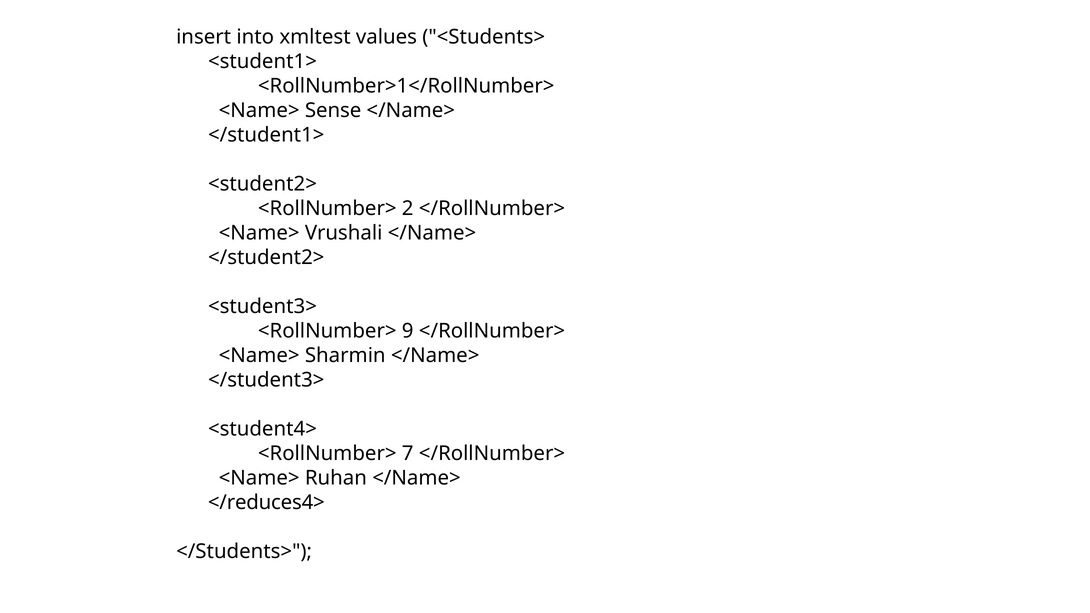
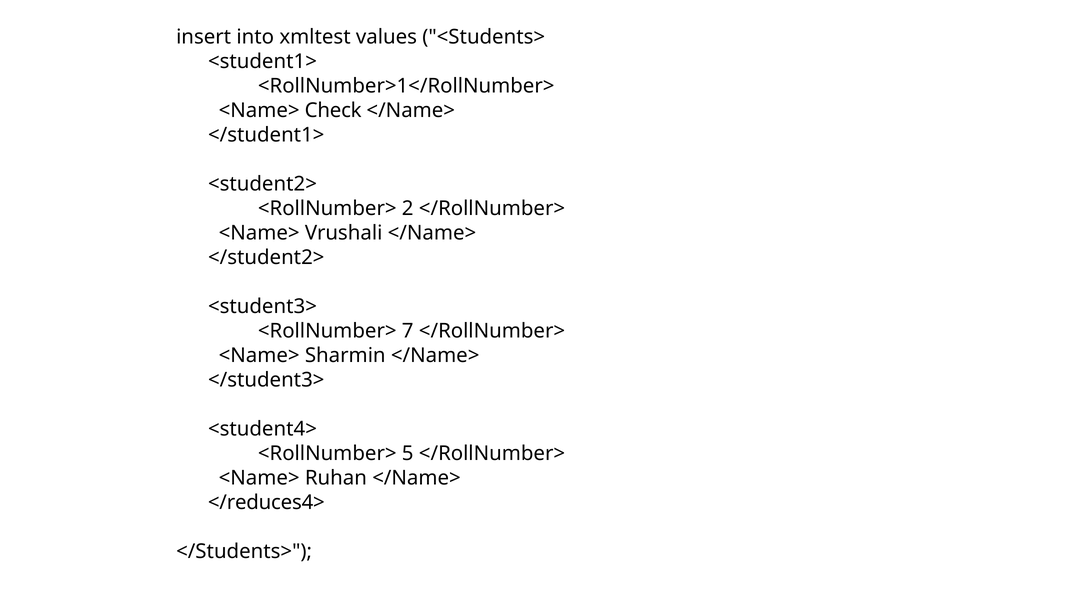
Sense: Sense -> Check (333, 110)
9: 9 -> 7 (408, 331)
7: 7 -> 5 (408, 454)
